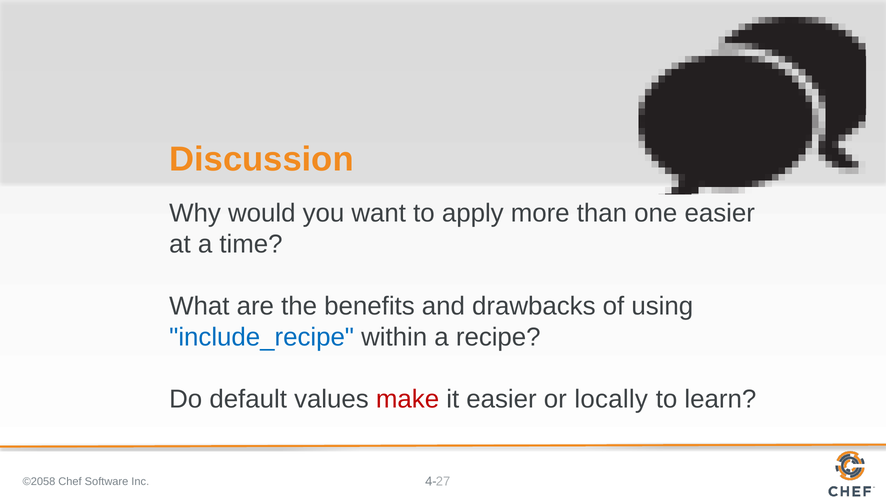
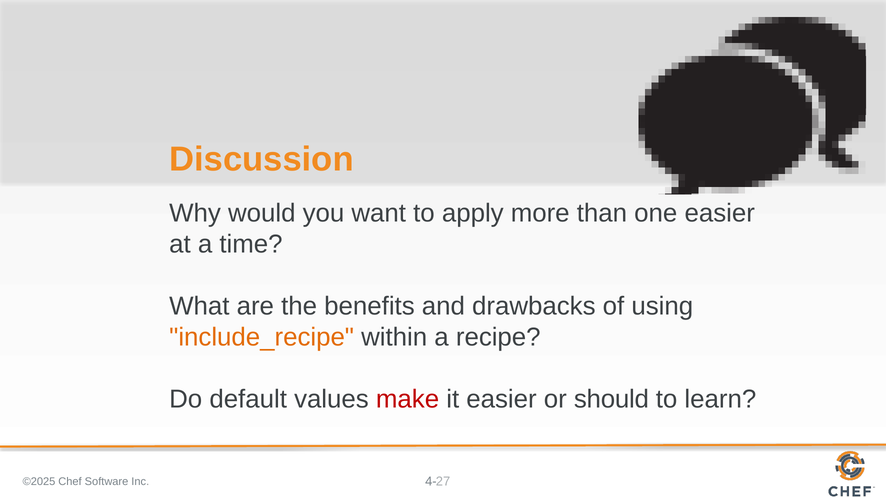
include_recipe colour: blue -> orange (262, 337)
locally: locally -> should (611, 399)
©2058: ©2058 -> ©2025 (39, 482)
